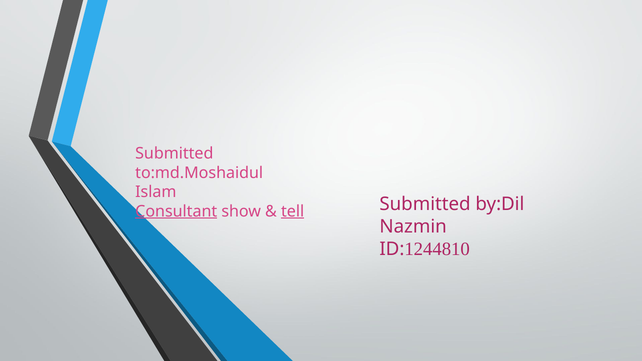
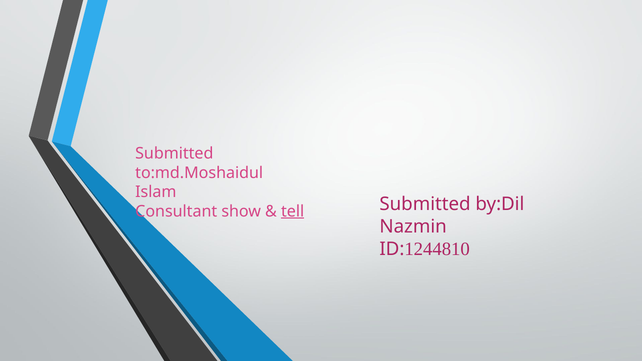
Consultant underline: present -> none (176, 211)
